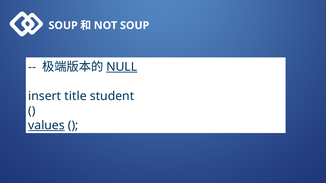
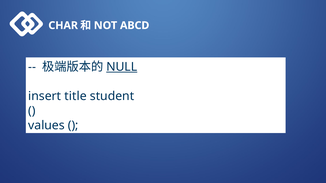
SOUP: SOUP -> CHAR (63, 26)
SOUP: SOUP -> ABCD (135, 26)
values underline: present -> none (46, 126)
